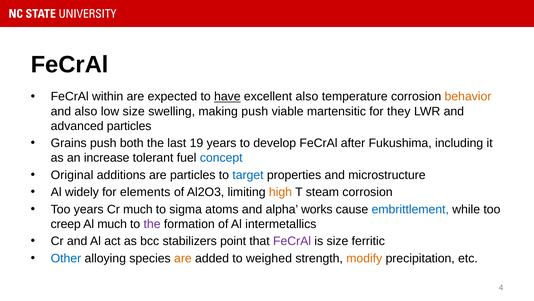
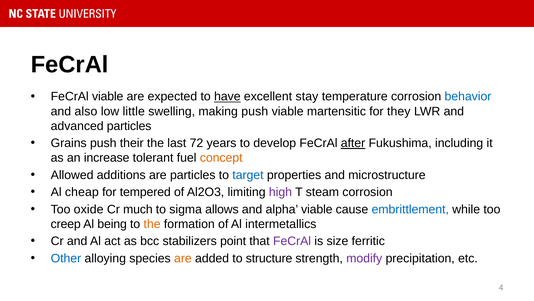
FeCrAl within: within -> viable (108, 96)
excellent also: also -> stay (307, 96)
behavior colour: orange -> blue (468, 96)
low size: size -> little (134, 111)
both: both -> their (132, 143)
19: 19 -> 72 (196, 143)
after underline: none -> present (353, 143)
concept colour: blue -> orange (221, 158)
Original: Original -> Allowed (72, 175)
widely: widely -> cheap (82, 192)
elements: elements -> tempered (145, 192)
high colour: orange -> purple (280, 192)
Too years: years -> oxide (89, 209)
atoms: atoms -> allows (222, 209)
alpha works: works -> viable (317, 209)
Al much: much -> being (112, 224)
the colour: purple -> orange (152, 224)
weighed: weighed -> structure (269, 258)
modify colour: orange -> purple (364, 258)
